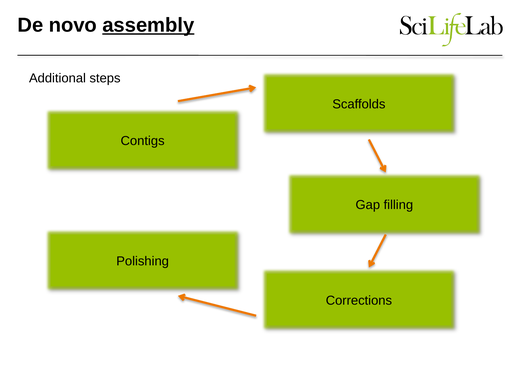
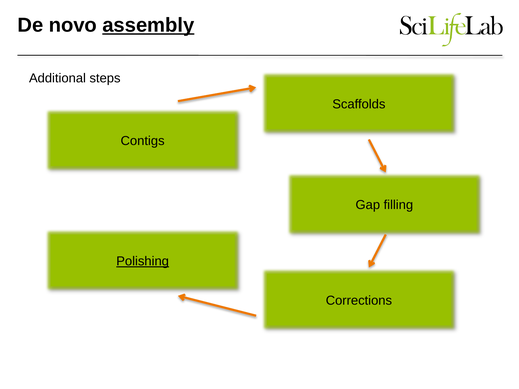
Polishing underline: none -> present (143, 261)
